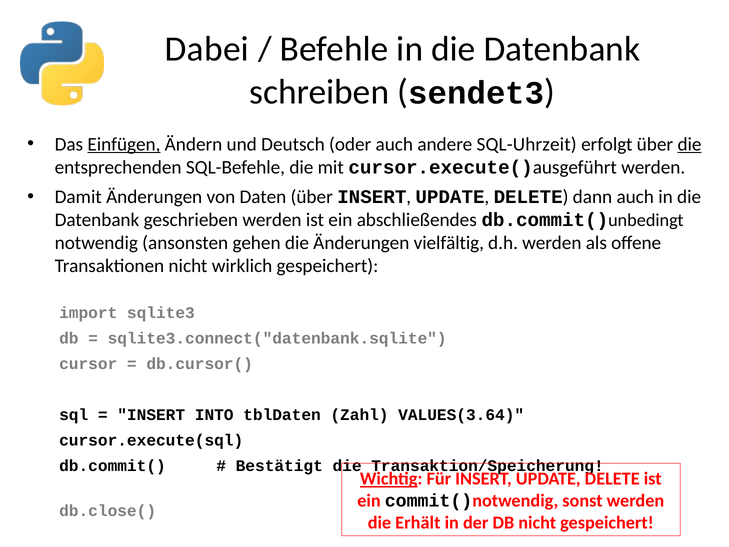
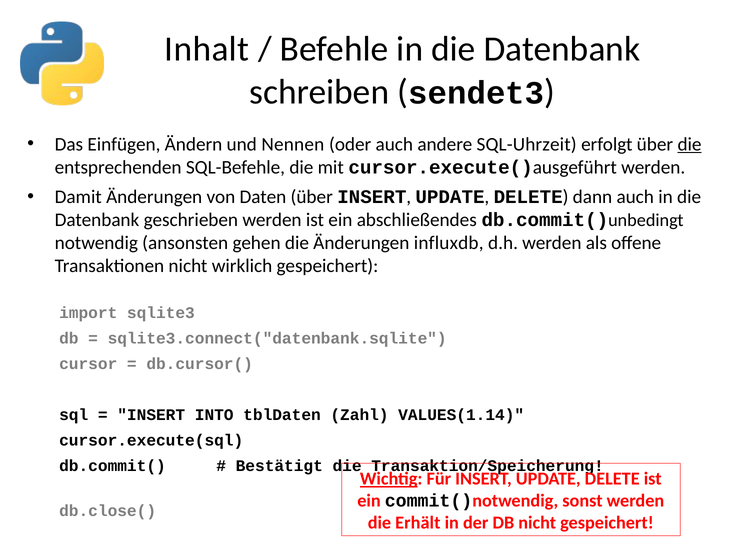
Dabei: Dabei -> Inhalt (207, 49)
Einfügen underline: present -> none (124, 144)
Deutsch: Deutsch -> Nennen (293, 144)
vielfältig: vielfältig -> influxdb (449, 243)
VALUES(3.64: VALUES(3.64 -> VALUES(1.14 (461, 415)
